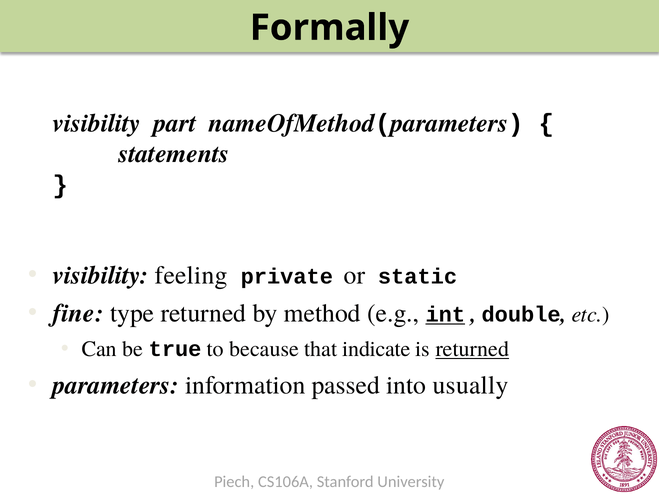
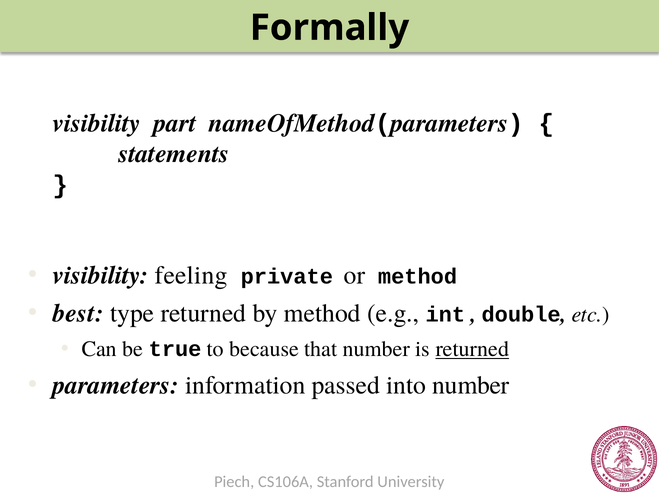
or static: static -> method (418, 277)
fine: fine -> best (78, 314)
int underline: present -> none (445, 315)
that indicate: indicate -> number (376, 349)
into usually: usually -> number (471, 385)
